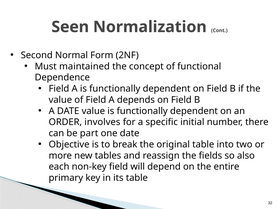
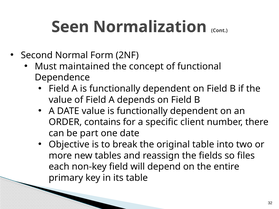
involves: involves -> contains (102, 122)
initial: initial -> client (192, 122)
also: also -> files (246, 156)
